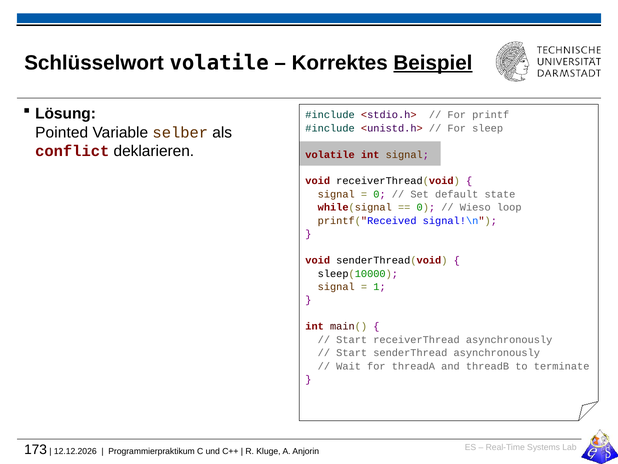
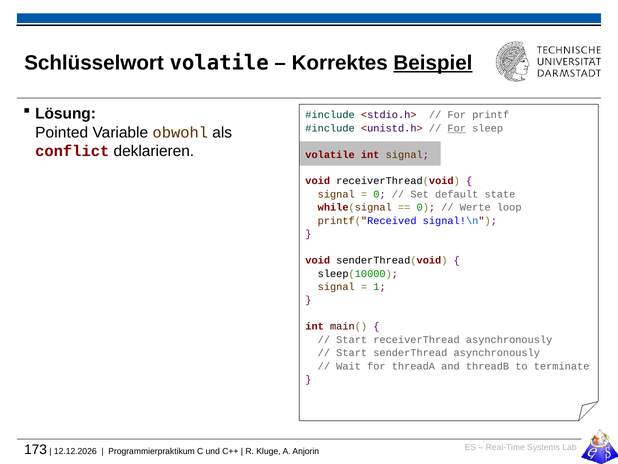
For underline: none -> present (457, 128)
selber: selber -> obwohl (180, 132)
Wieso: Wieso -> Werte (475, 207)
